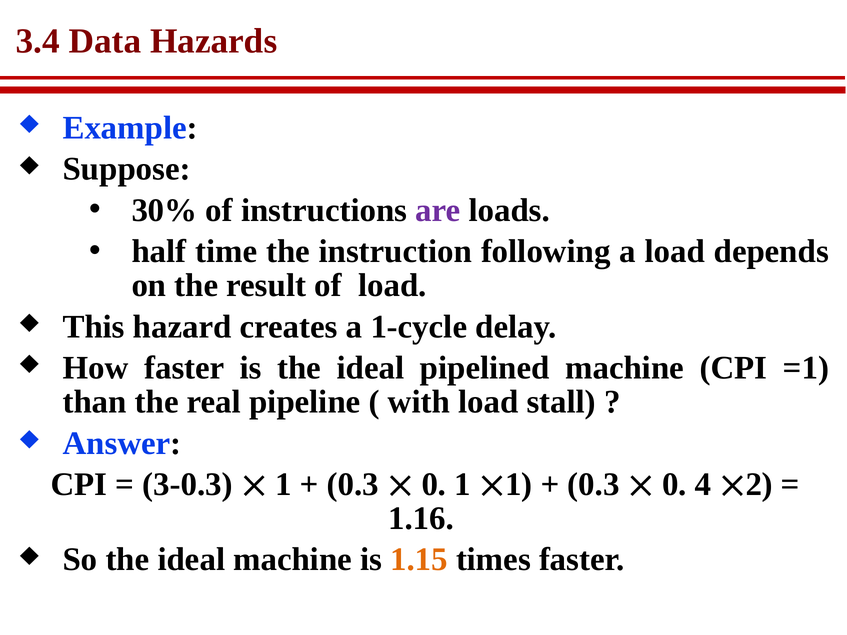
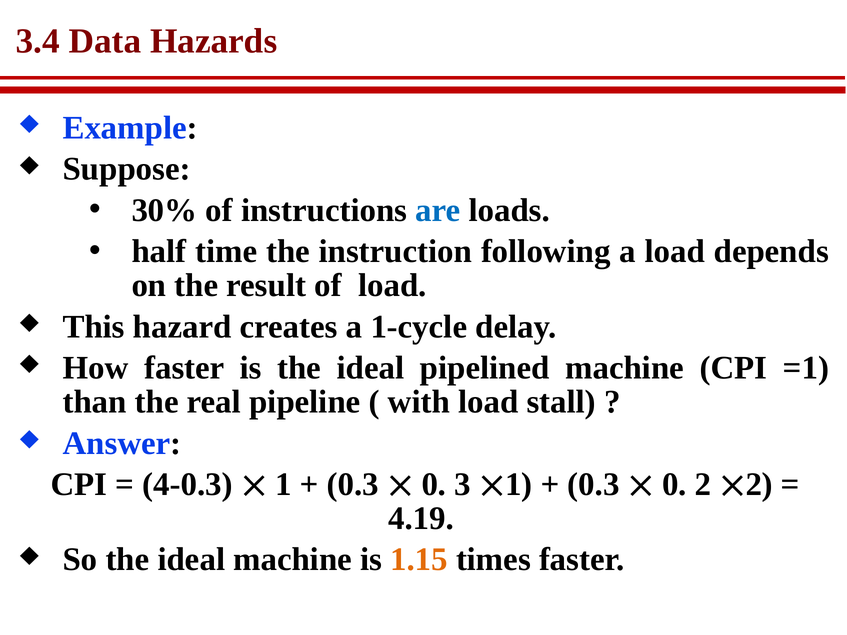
are colour: purple -> blue (438, 210)
3-0.3: 3-0.3 -> 4-0.3 (187, 484)
0 1: 1 -> 3 (463, 484)
0 4: 4 -> 2 (703, 484)
1.16: 1.16 -> 4.19 (421, 519)
